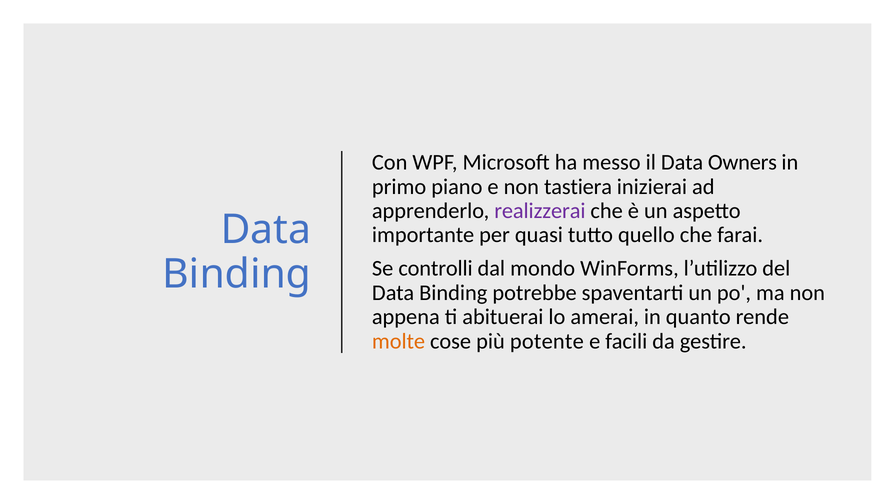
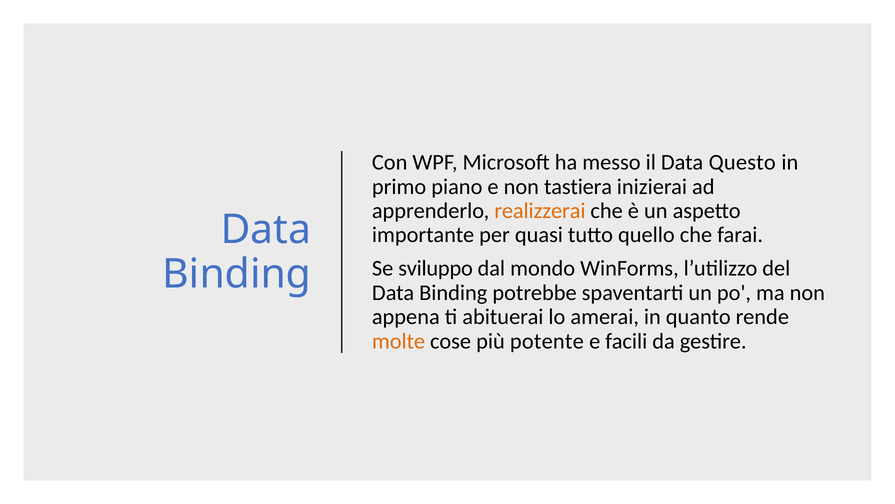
Owners: Owners -> Questo (742, 162)
realizzerai colour: purple -> orange (540, 211)
controlli: controlli -> sviluppo (436, 268)
